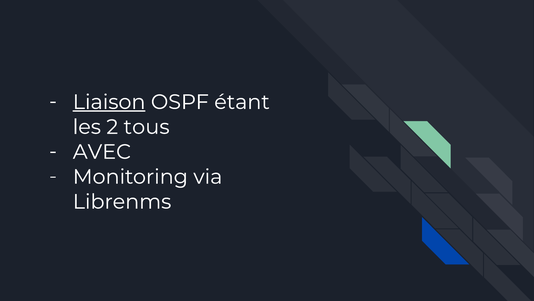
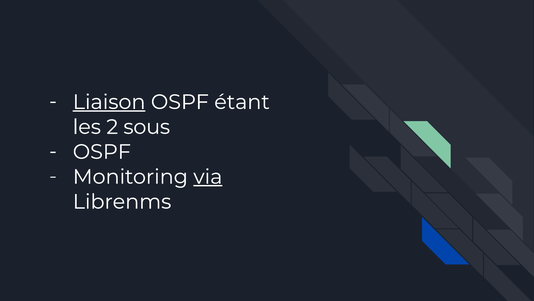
tous: tous -> sous (147, 127)
AVEC: AVEC -> OSPF (102, 152)
via underline: none -> present (208, 176)
